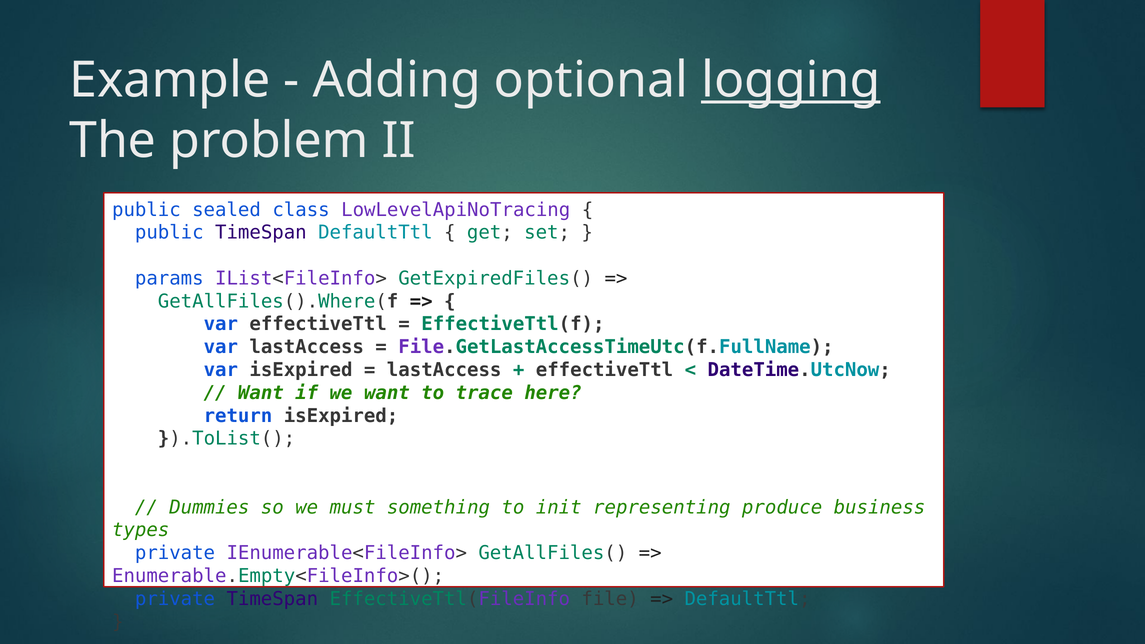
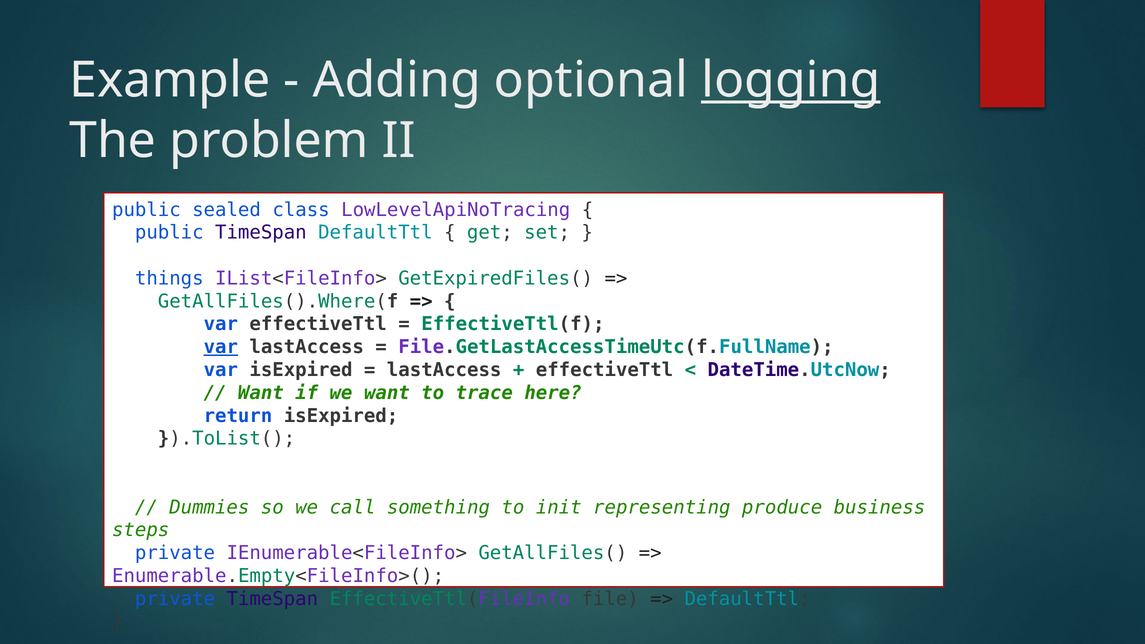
params: params -> things (169, 278)
var underline: none -> present (221, 347)
must: must -> call (353, 507)
types: types -> steps (141, 530)
